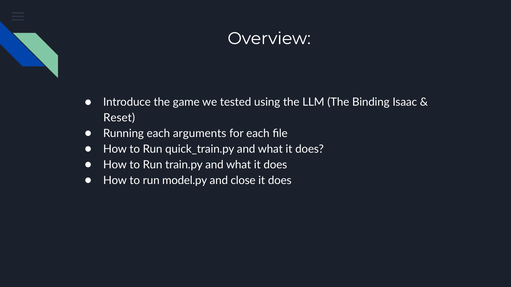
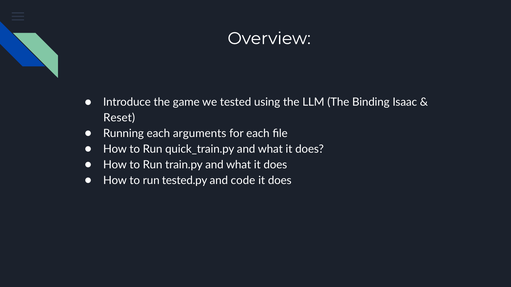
model.py: model.py -> tested.py (185, 181)
close: close -> code (243, 181)
